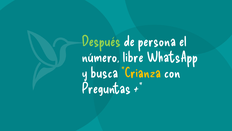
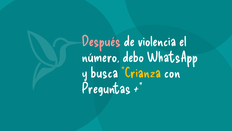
Después colour: light green -> pink (101, 41)
persona: persona -> violencia (157, 41)
libre: libre -> debo (133, 57)
